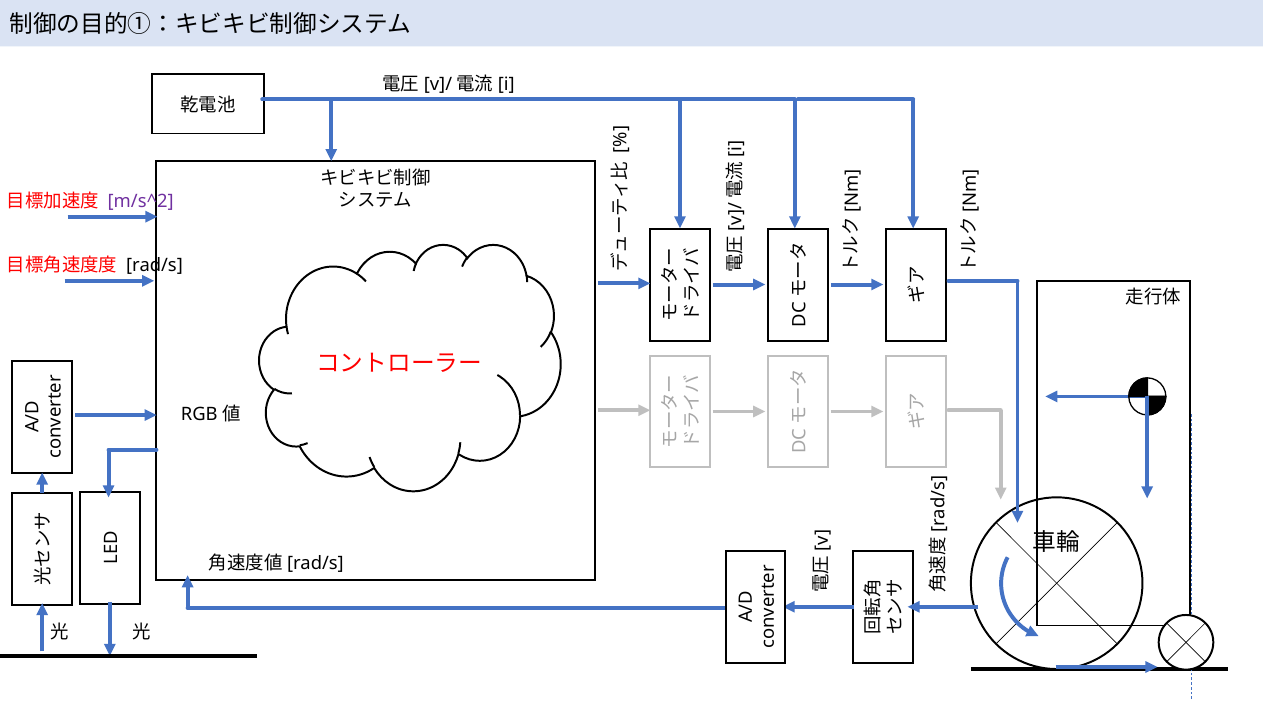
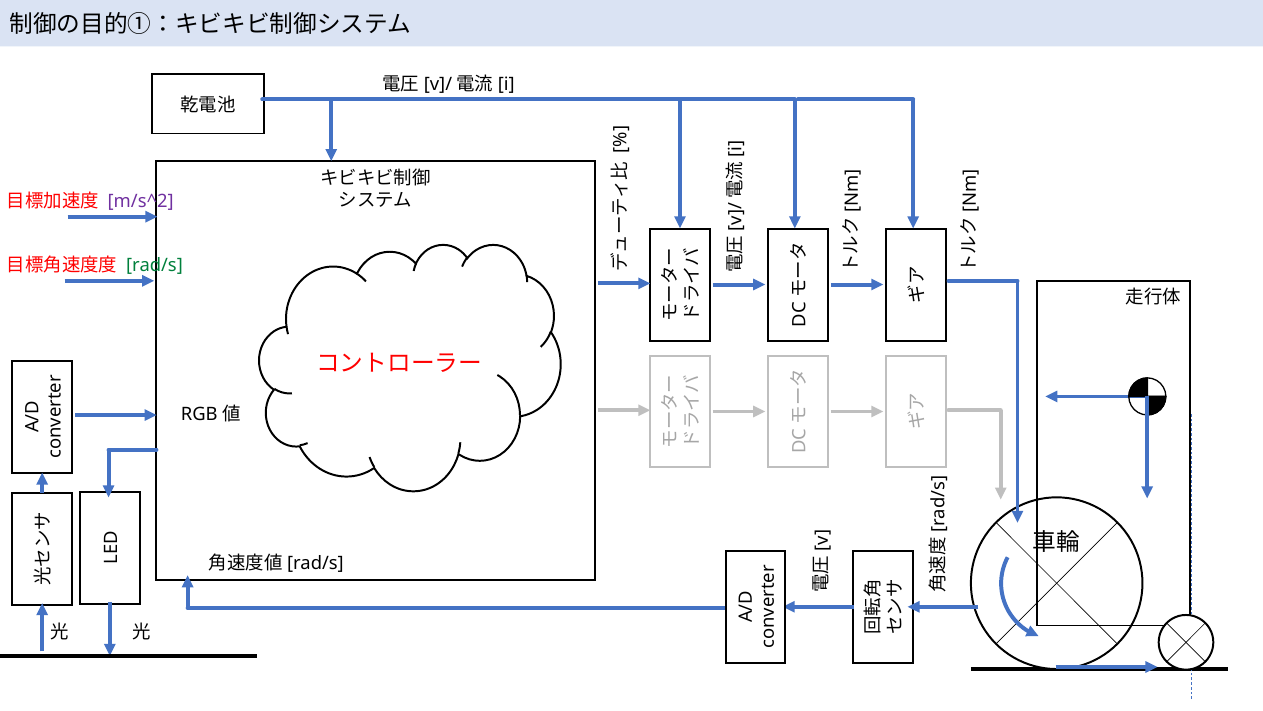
rad/s colour: black -> green (154, 265)
